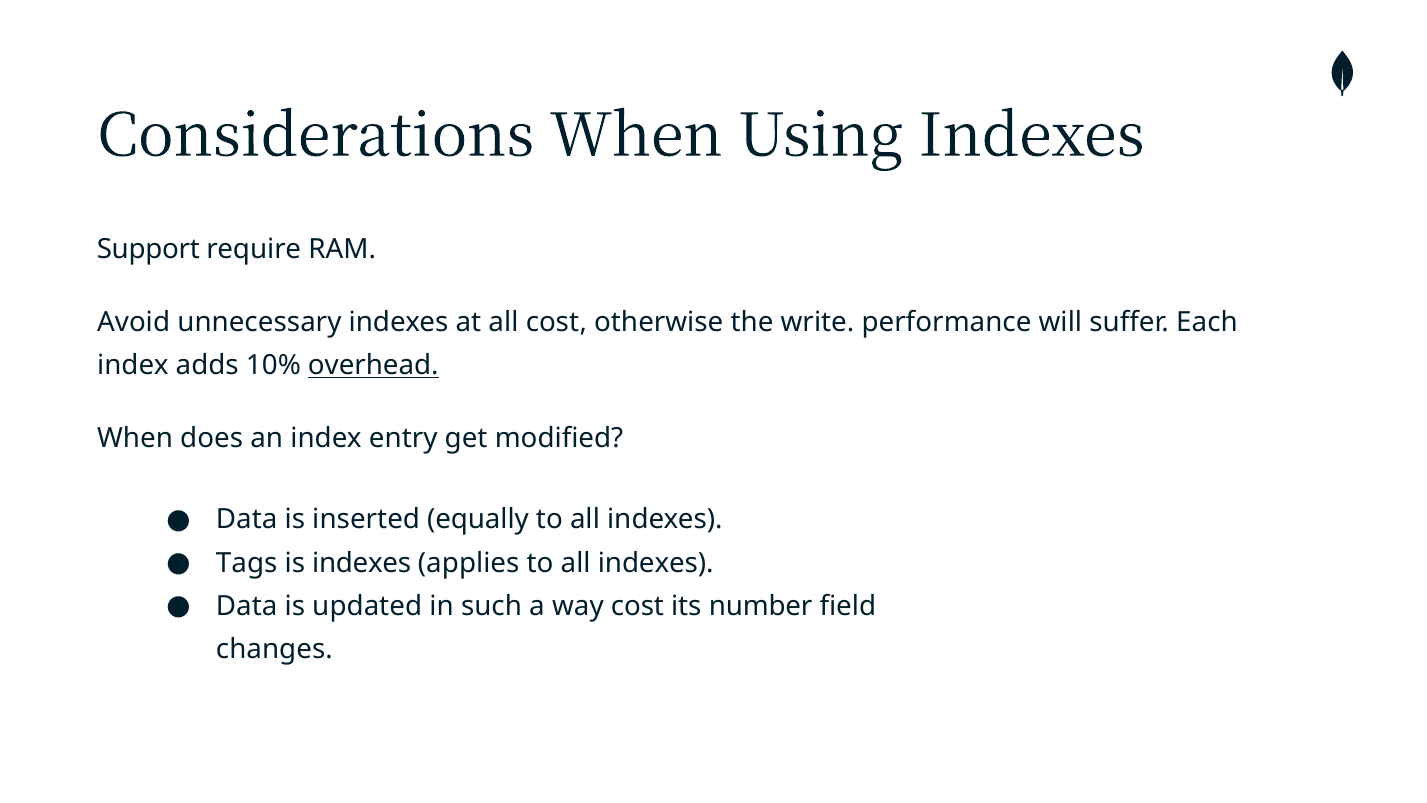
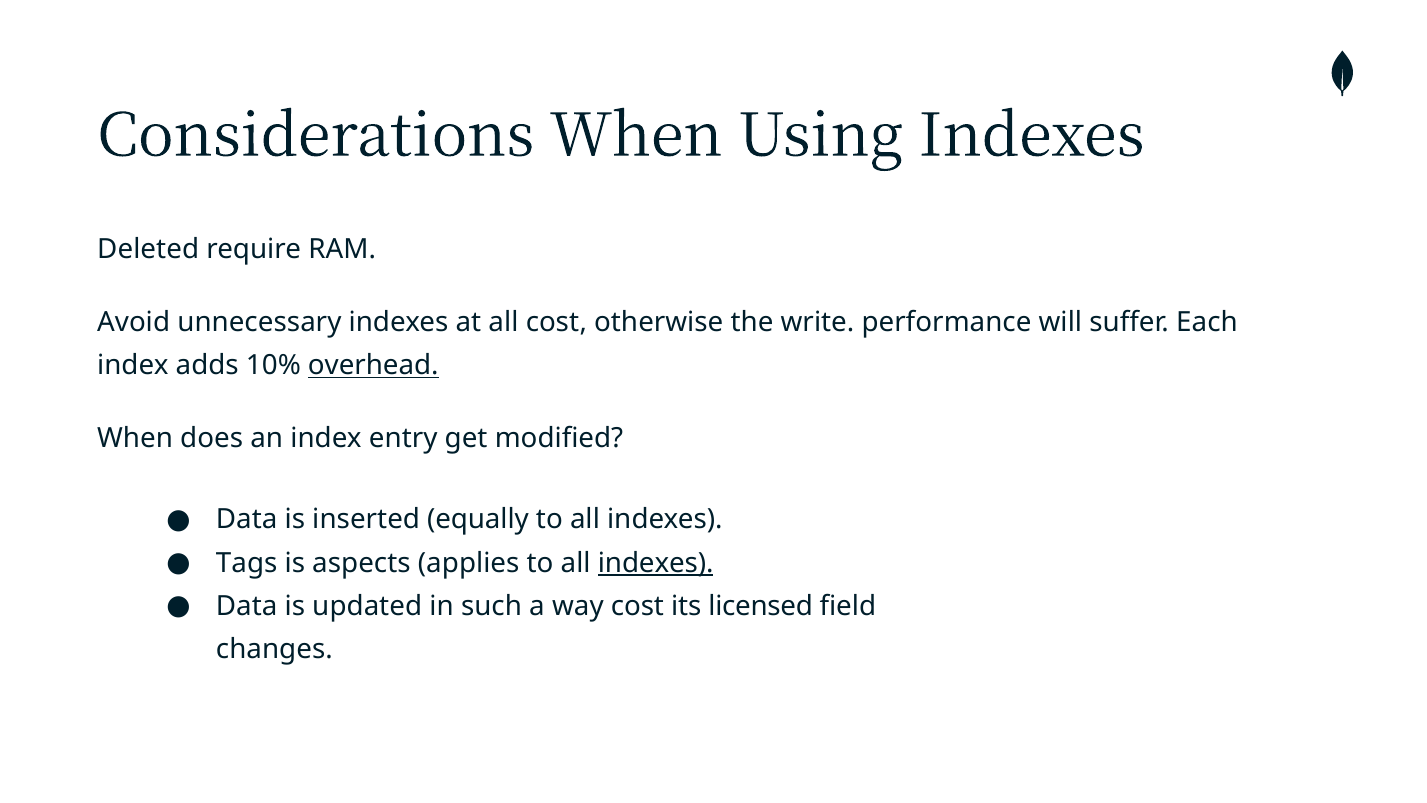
Support: Support -> Deleted (148, 249)
is indexes: indexes -> aspects (361, 563)
indexes underline: none -> present (656, 563)
number: number -> licensed (761, 606)
